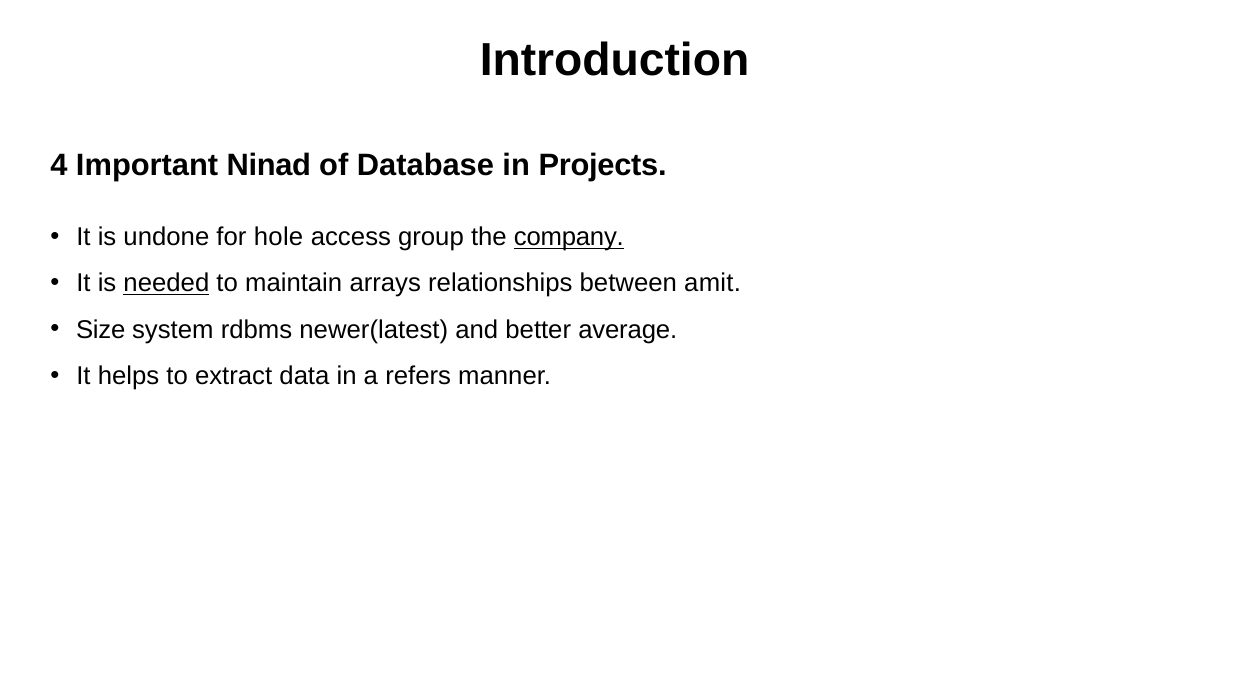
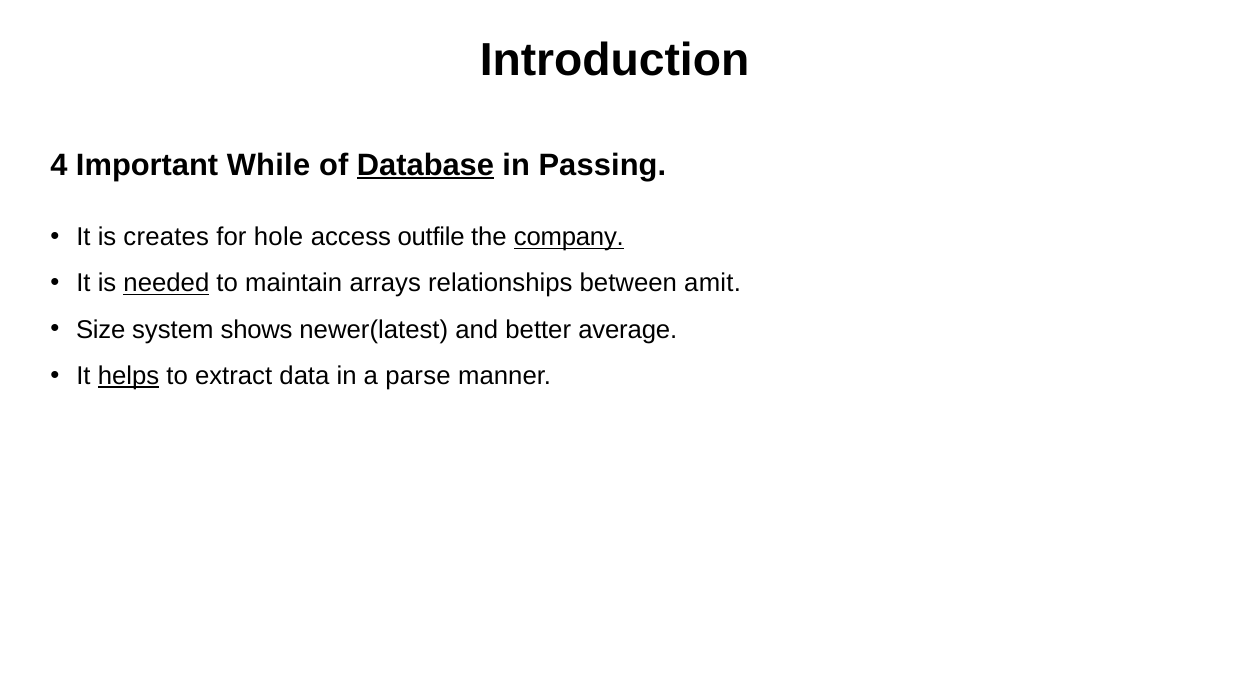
Ninad: Ninad -> While (269, 165)
Database underline: none -> present (425, 165)
Projects: Projects -> Passing (602, 165)
undone: undone -> creates (166, 237)
group: group -> outfile (431, 237)
rdbms: rdbms -> shows (257, 330)
helps underline: none -> present (129, 376)
refers: refers -> parse (418, 376)
